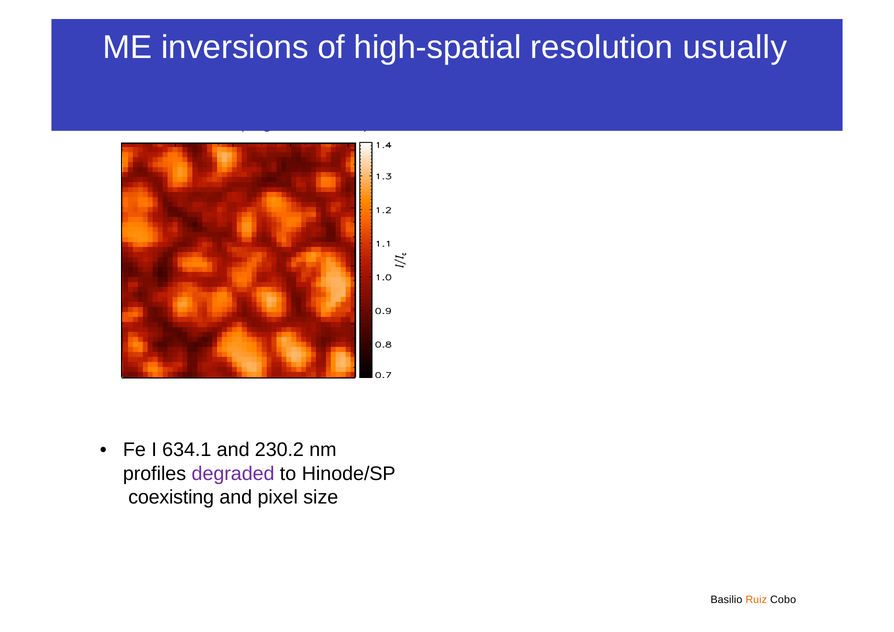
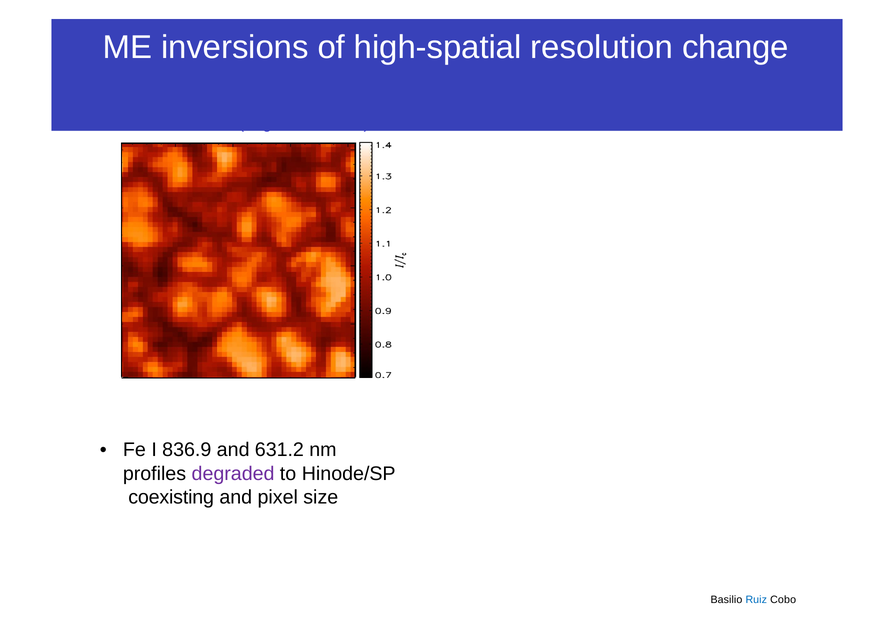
usually: usually -> change (735, 47)
634.1: 634.1 -> 836.9 (187, 450)
230.2: 230.2 -> 631.2 (279, 450)
Ruiz colour: orange -> blue (756, 599)
